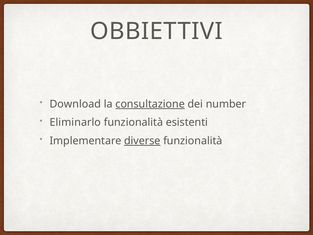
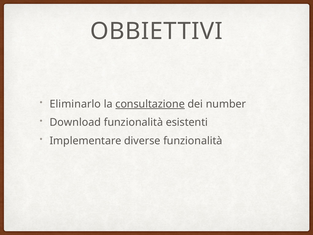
Download: Download -> Eliminarlo (75, 104)
Eliminarlo: Eliminarlo -> Download (75, 122)
diverse underline: present -> none (142, 141)
